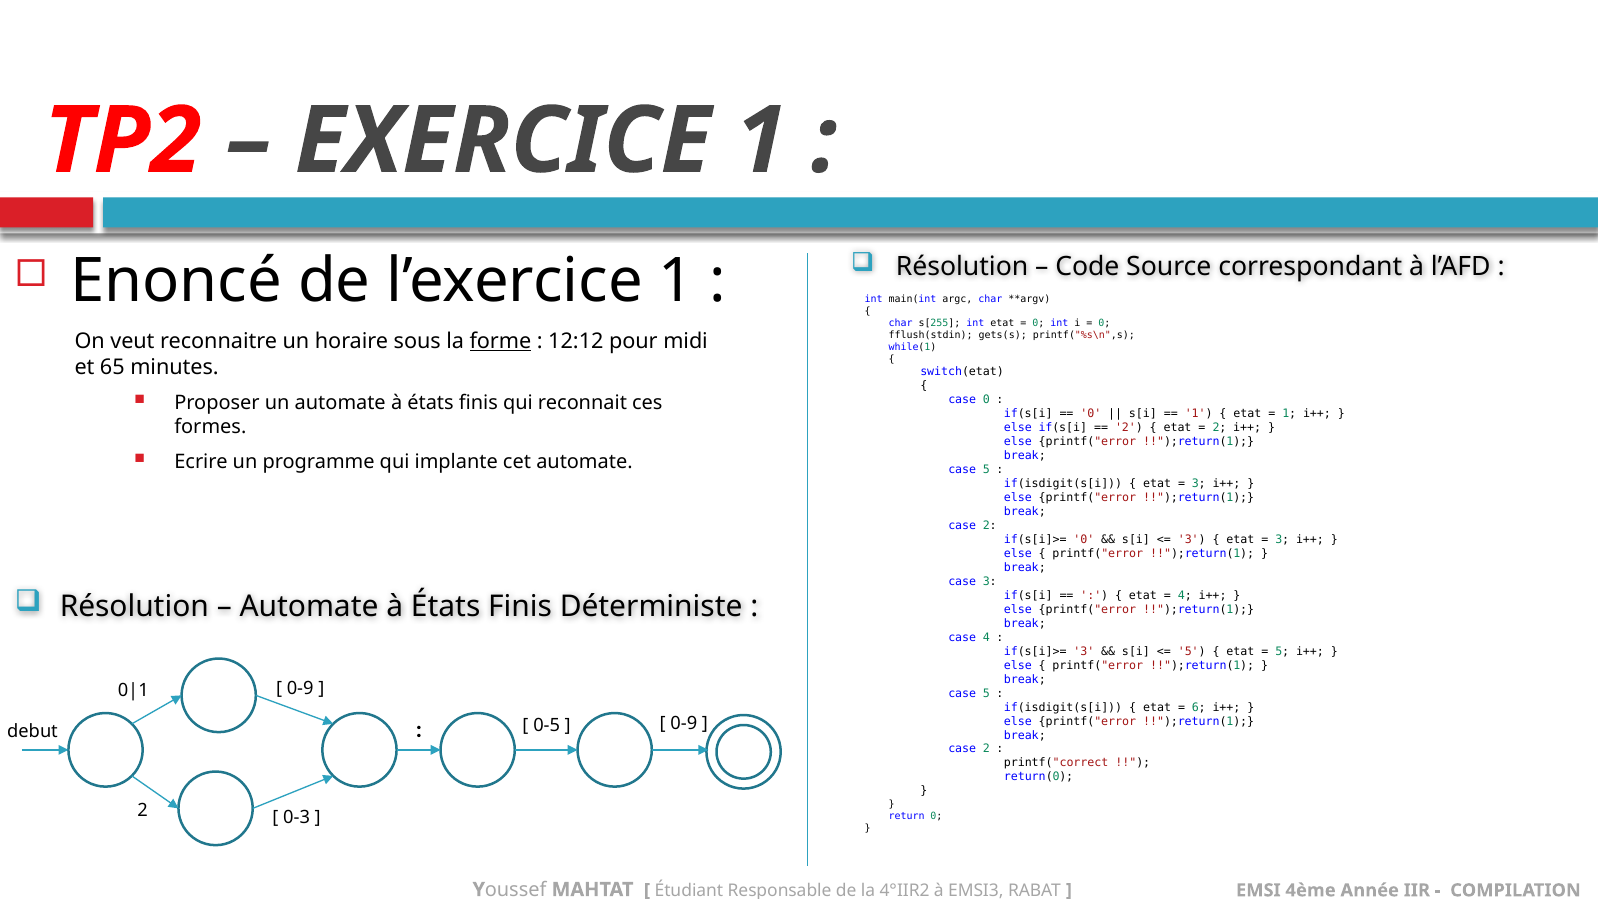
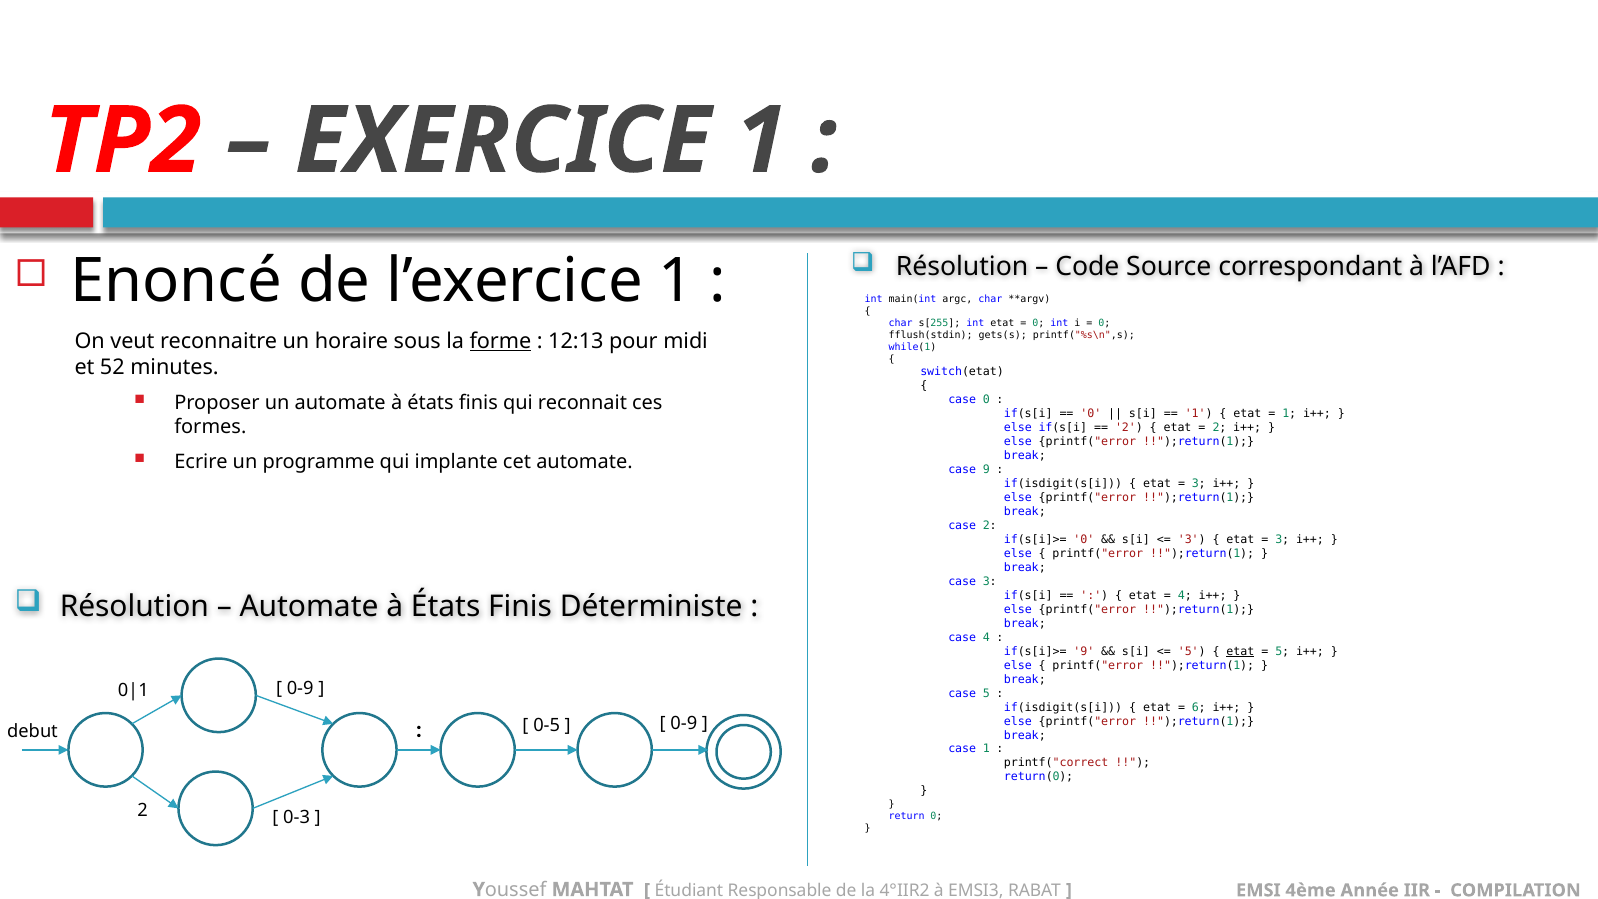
12:12: 12:12 -> 12:13 (576, 341)
65: 65 -> 52 (112, 367)
5: 5 -> 9 (986, 470)
if(s[i]>= 3: 3 -> 9 (1084, 651)
etat underline: none -> present (1240, 651)
2: 2 -> 1 (986, 749)
